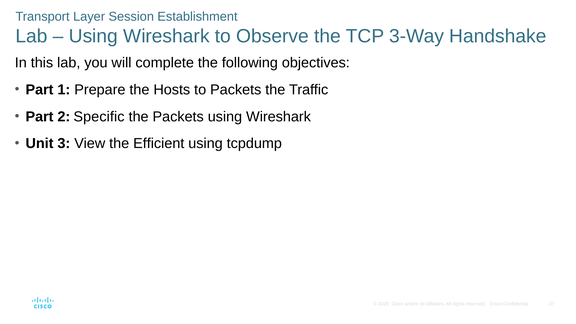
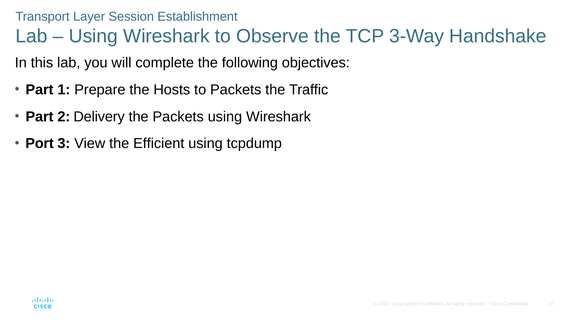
Specific: Specific -> Delivery (99, 117)
Unit: Unit -> Port (40, 144)
